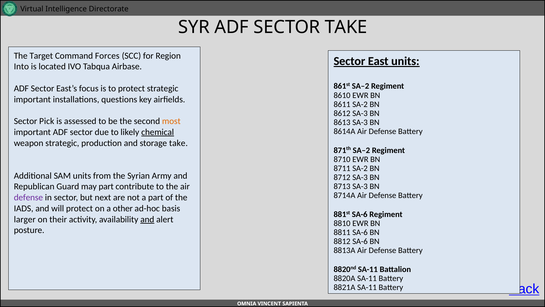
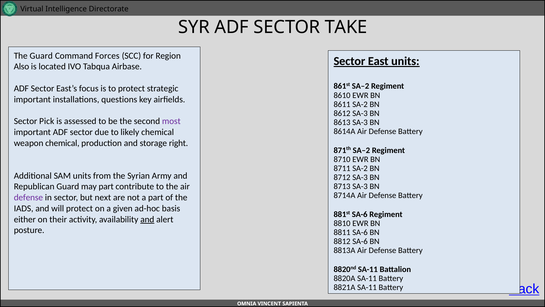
The Target: Target -> Guard (41, 56)
Into: Into -> Also (21, 67)
most colour: orange -> purple (171, 121)
chemical underline: present -> none (158, 132)
weapon strategic: strategic -> chemical (62, 143)
storage take: take -> right (179, 143)
other: other -> given (123, 208)
larger: larger -> either (25, 219)
